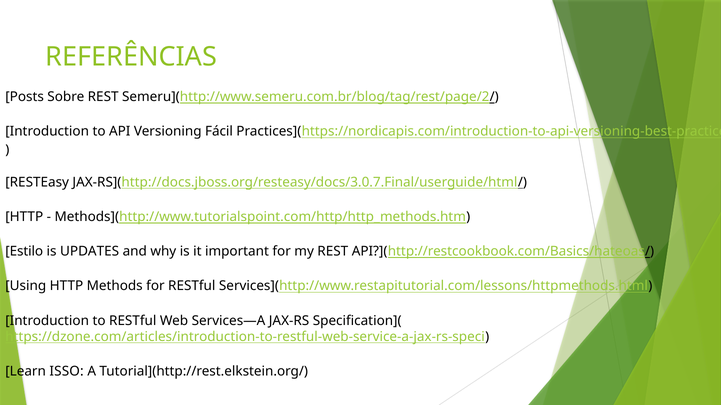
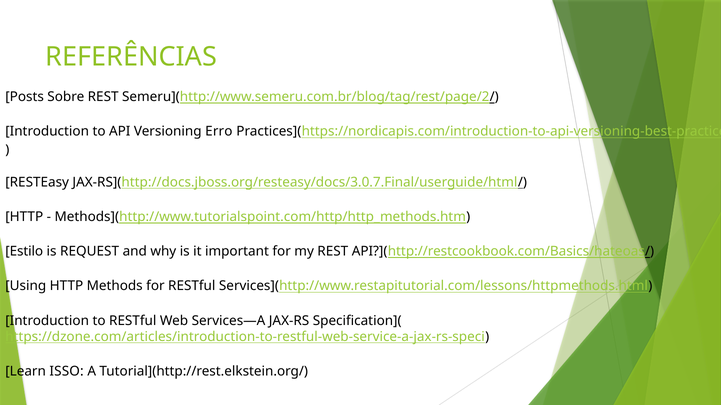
Fácil: Fácil -> Erro (219, 132)
UPDATES: UPDATES -> REQUEST (90, 252)
